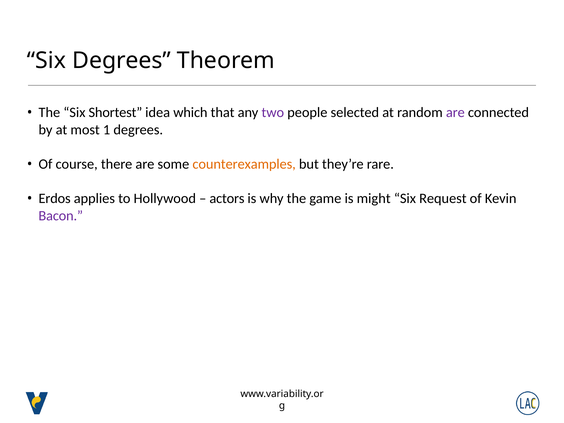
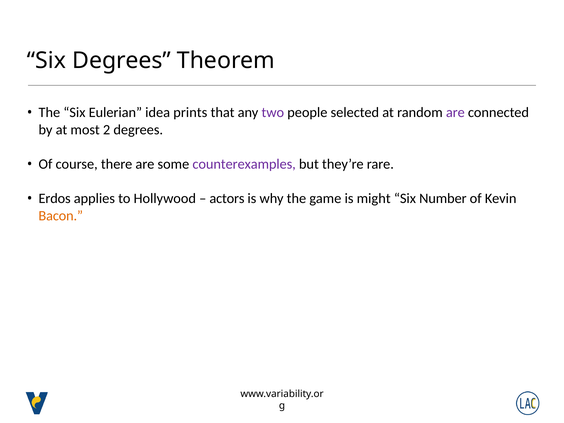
Shortest: Shortest -> Eulerian (115, 113)
which: which -> prints (190, 113)
1: 1 -> 2 (107, 130)
counterexamples colour: orange -> purple (244, 164)
Request: Request -> Number (443, 198)
Bacon colour: purple -> orange (61, 216)
